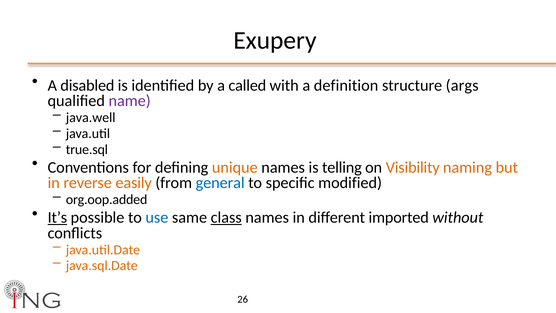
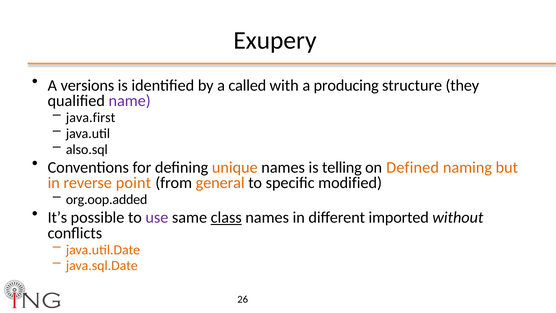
disabled: disabled -> versions (87, 85)
definition: definition -> producing (346, 85)
args: args -> they (462, 85)
java.well: java.well -> java.first (91, 118)
true.sql: true.sql -> also.sql (87, 149)
Visibility: Visibility -> Defined (413, 167)
easily: easily -> point (133, 183)
general colour: blue -> orange (220, 183)
It’s underline: present -> none (57, 217)
use colour: blue -> purple (157, 217)
